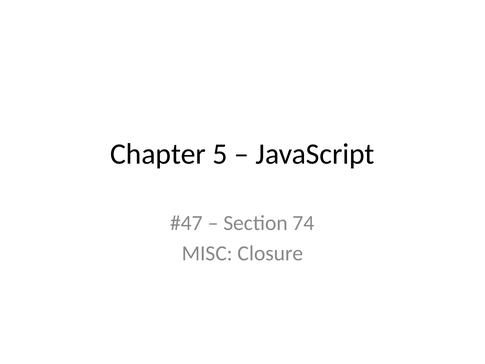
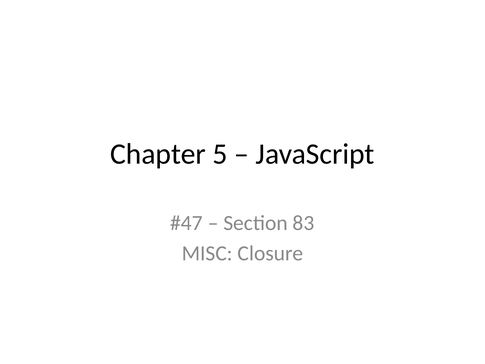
74: 74 -> 83 (304, 223)
